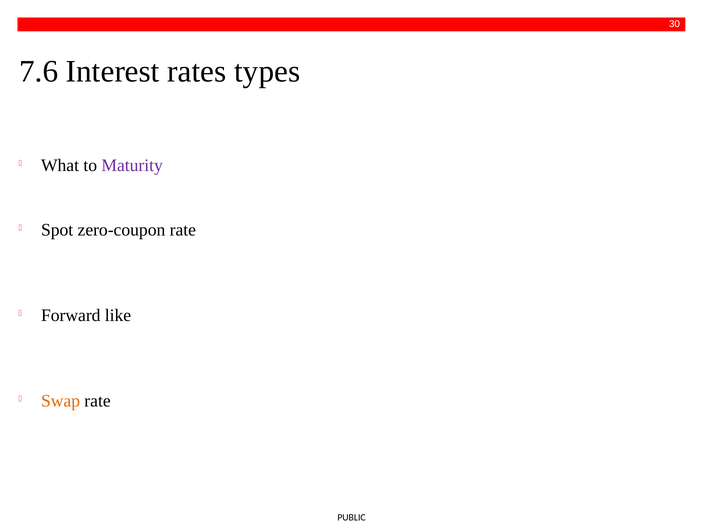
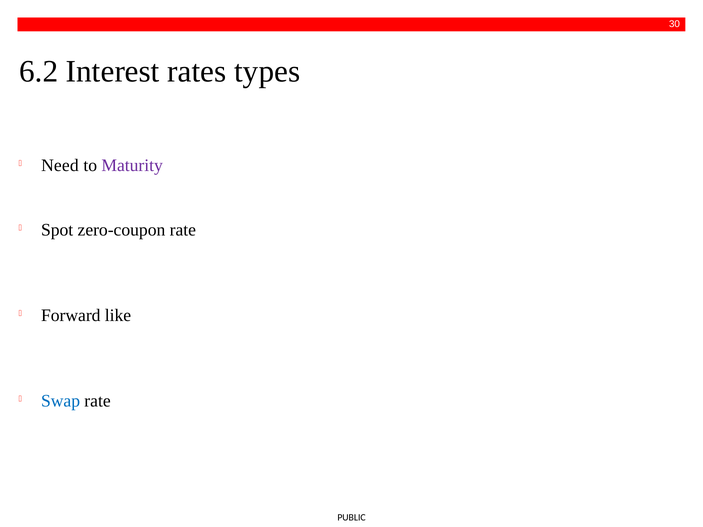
7.6: 7.6 -> 6.2 (39, 71)
What: What -> Need (60, 166)
Swap colour: orange -> blue (61, 401)
